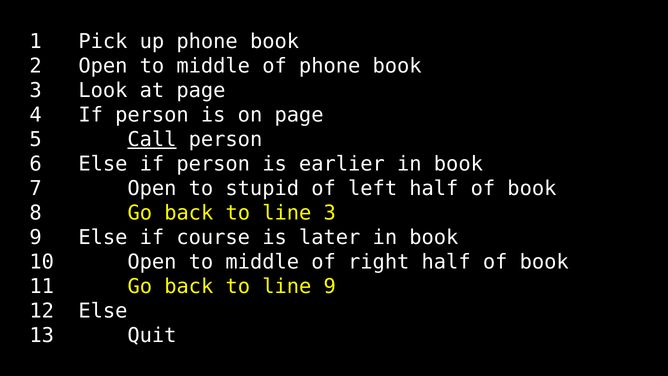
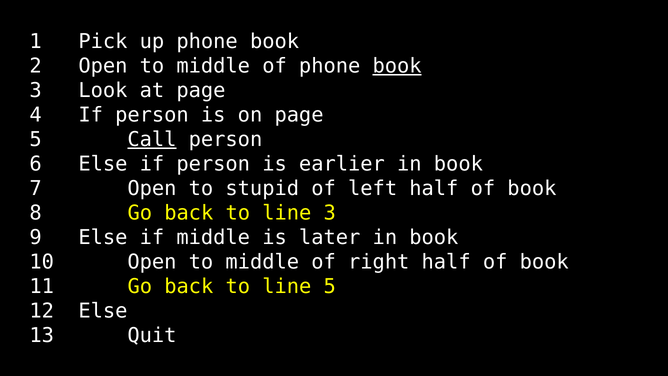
book underline: none -> present (397, 66)
if course: course -> middle (213, 237)
line 9: 9 -> 5 (330, 286)
